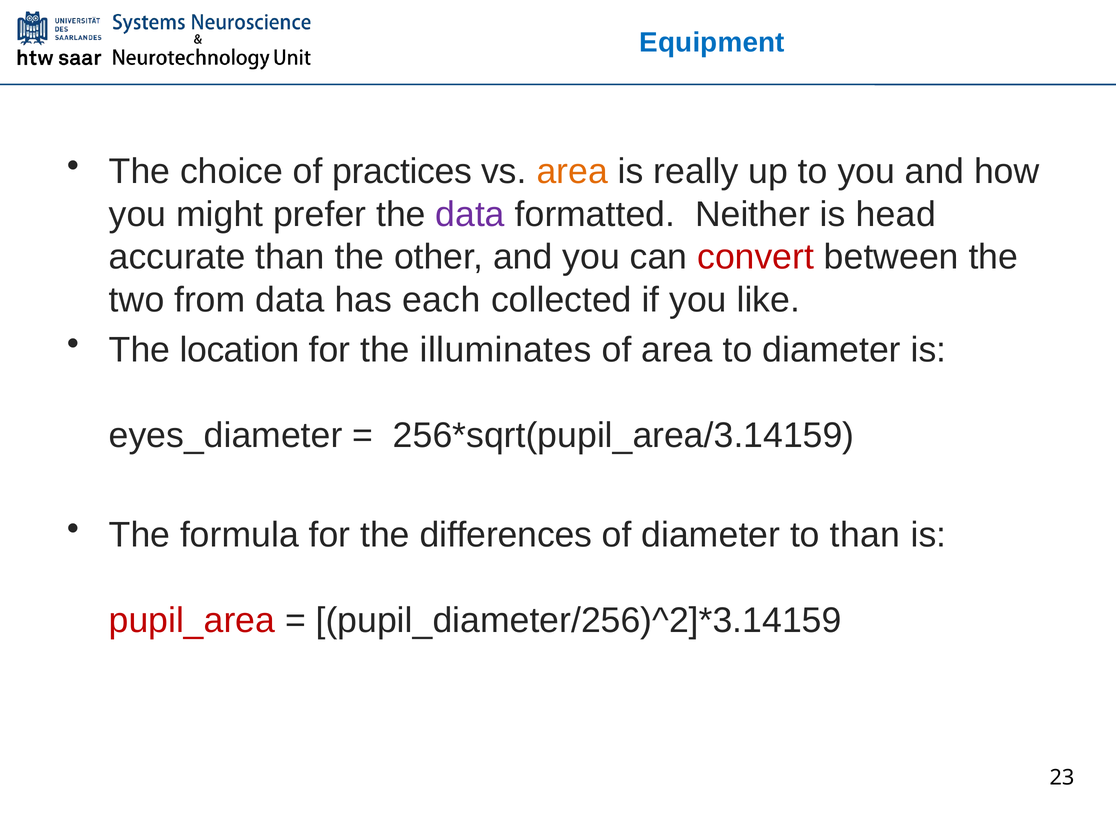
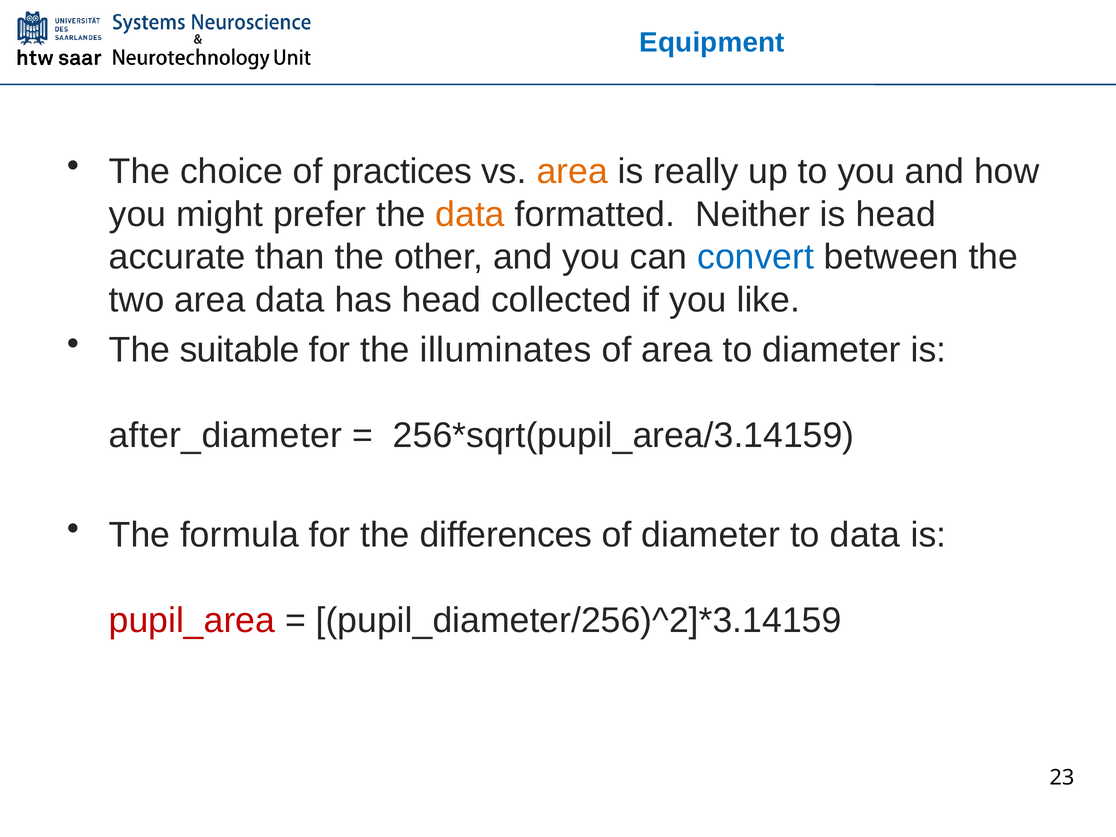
data colour: purple -> orange (470, 214)
convert colour: red -> blue (756, 257)
two from: from -> area (210, 300)
has each: each -> head (441, 300)
location: location -> suitable (240, 350)
eyes_diameter: eyes_diameter -> after_diameter (225, 435)
to than: than -> data (865, 535)
